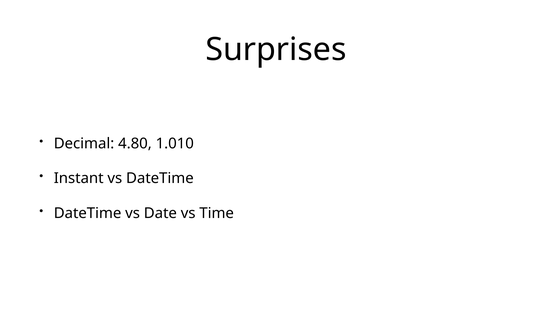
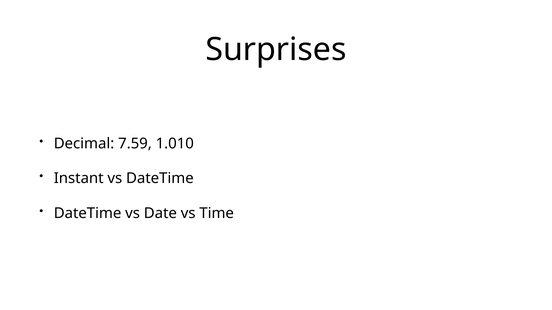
4.80: 4.80 -> 7.59 (135, 144)
